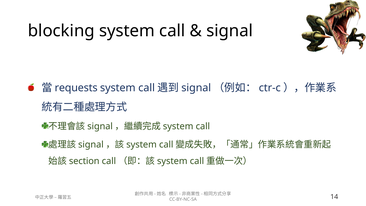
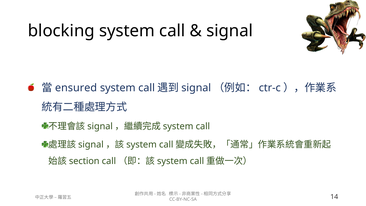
requests: requests -> ensured (76, 88)
